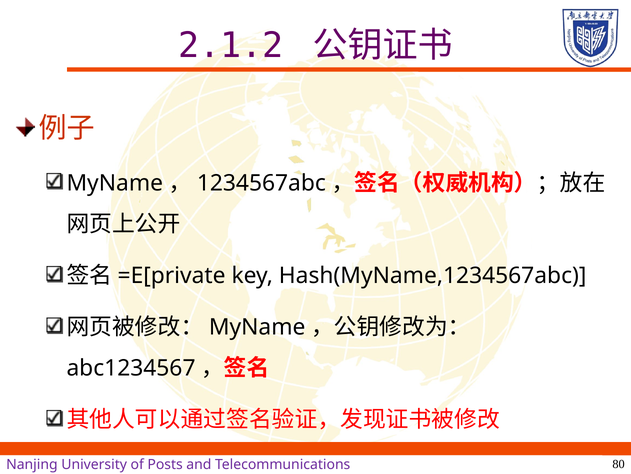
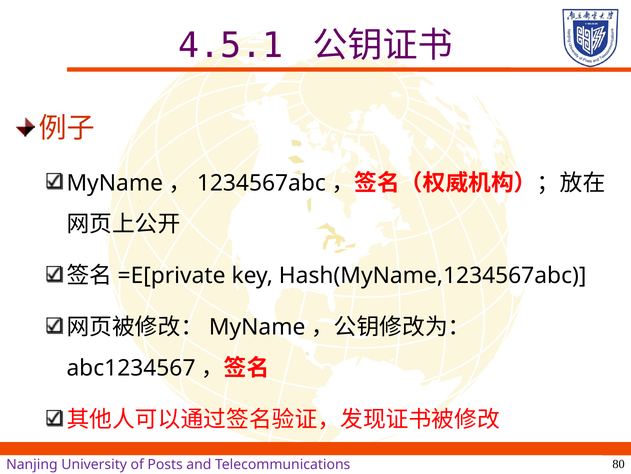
2.1.2: 2.1.2 -> 4.5.1 (231, 46)
